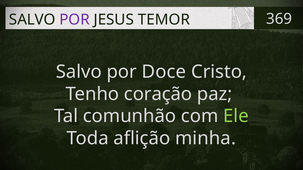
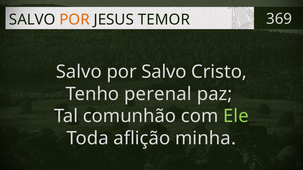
POR colour: purple -> orange (74, 20)
por Doce: Doce -> Salvo (164, 72)
coração: coração -> perenal (158, 94)
